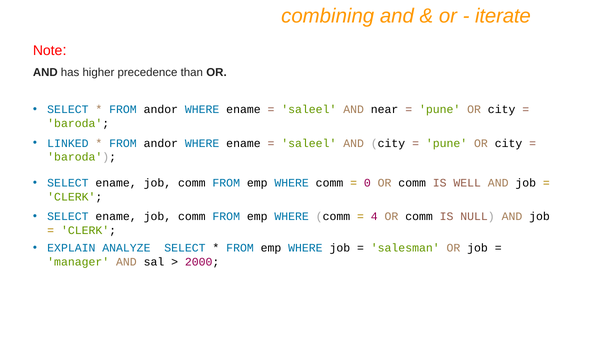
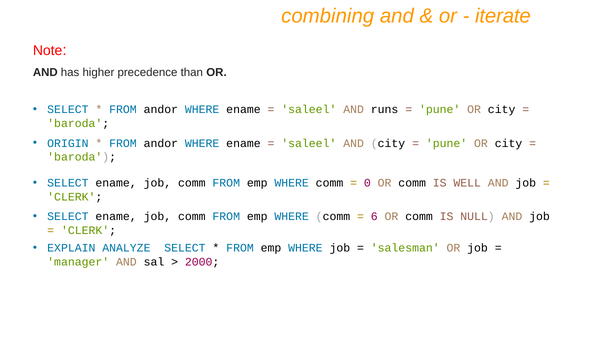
near: near -> runs (385, 110)
LINKED: LINKED -> ORIGIN (68, 143)
4: 4 -> 6 (374, 217)
